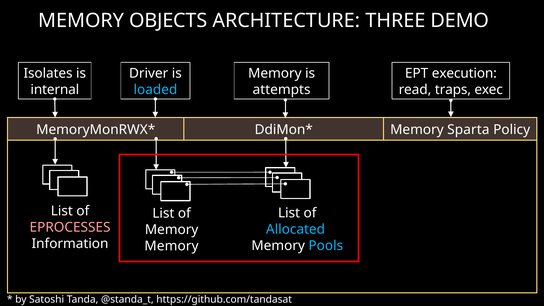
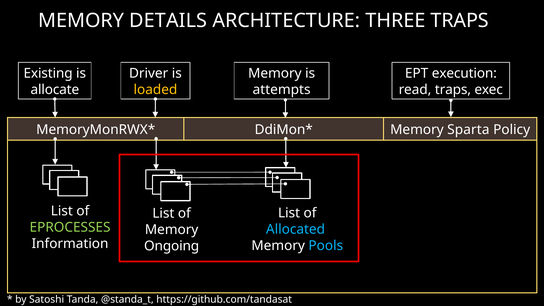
OBJECTS: OBJECTS -> DETAILS (168, 21)
THREE DEMO: DEMO -> TRAPS (460, 21)
Isolates: Isolates -> Existing (48, 73)
internal: internal -> allocate (55, 90)
loaded colour: light blue -> yellow (155, 90)
EPROCESSES colour: pink -> light green (70, 227)
Memory: Memory -> Ongoing (172, 246)
